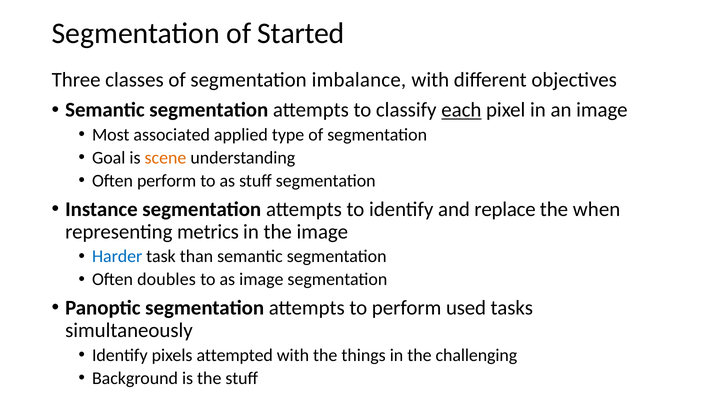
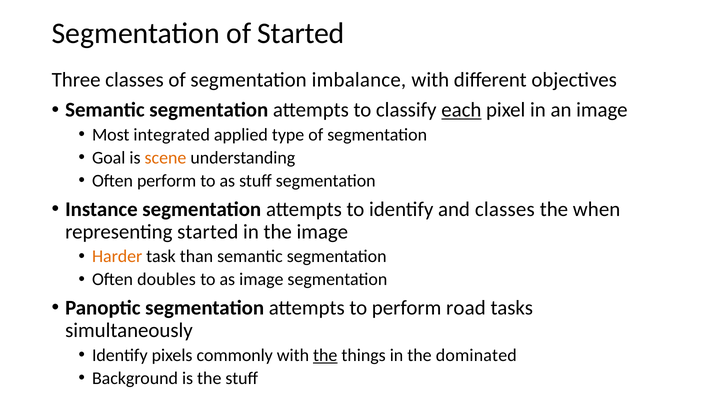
associated: associated -> integrated (172, 135)
and replace: replace -> classes (505, 209)
representing metrics: metrics -> started (208, 232)
Harder colour: blue -> orange (117, 256)
used: used -> road (466, 308)
attempted: attempted -> commonly (235, 355)
the underline: none -> present (325, 355)
challenging: challenging -> dominated (476, 355)
